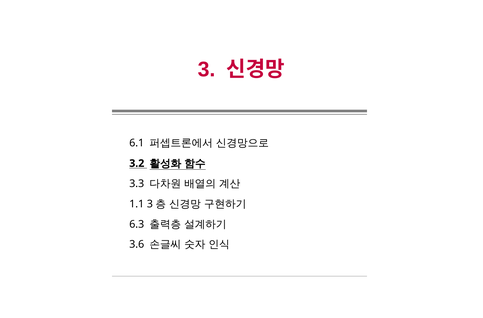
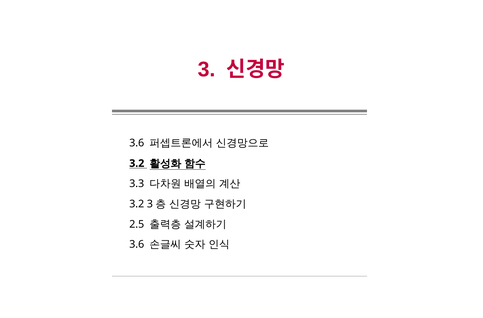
6.1: 6.1 -> 3.6 (137, 143)
1.1: 1.1 -> 3.2 (137, 203)
6.3: 6.3 -> 2.5 (137, 224)
